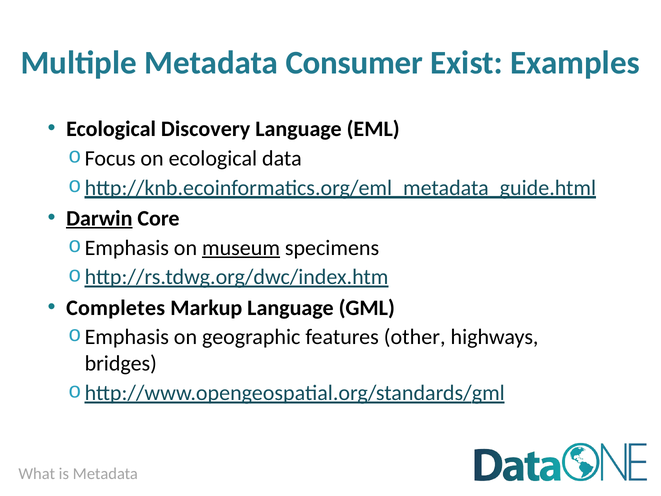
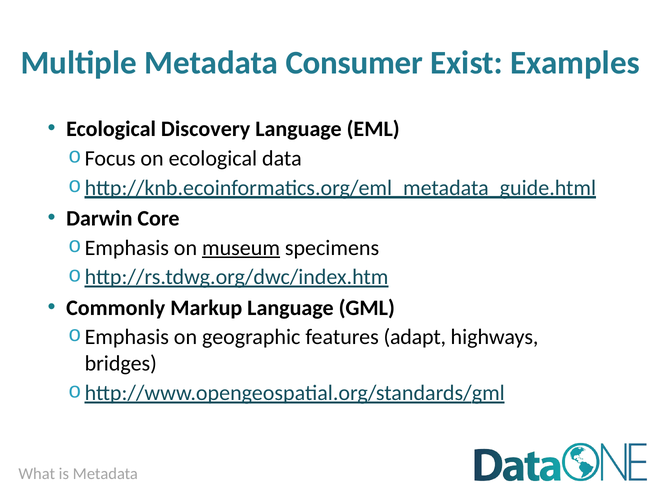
Darwin underline: present -> none (99, 218)
Completes: Completes -> Commonly (116, 308)
other: other -> adapt (415, 337)
